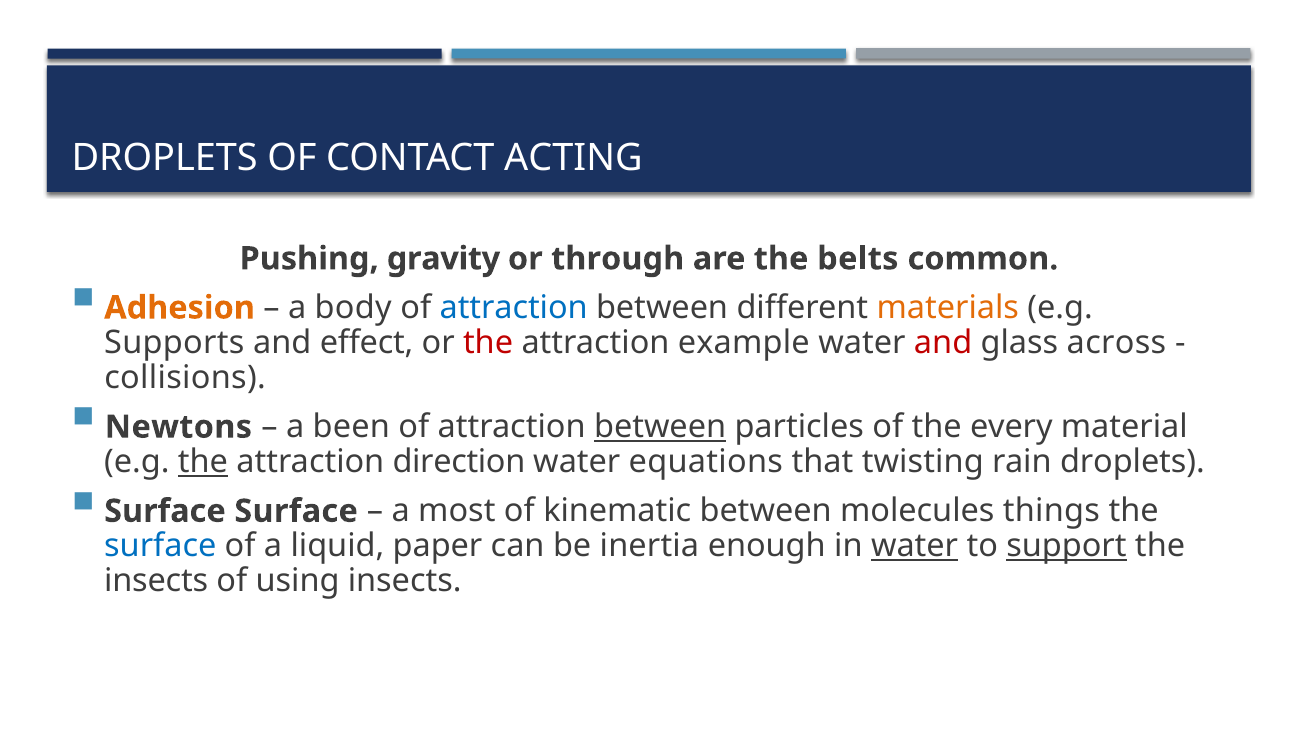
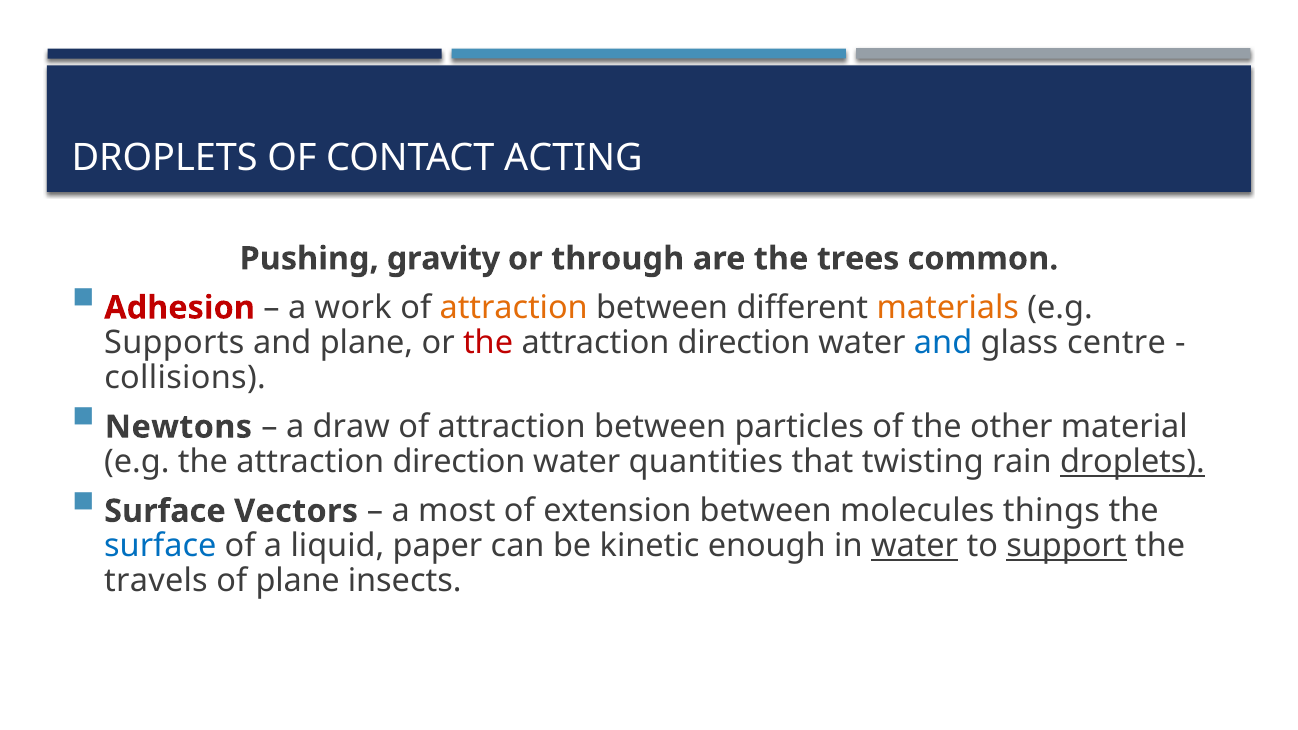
belts: belts -> trees (858, 259)
Adhesion colour: orange -> red (180, 308)
body: body -> work (353, 308)
attraction colour: blue -> orange (514, 308)
and effect: effect -> plane (366, 343)
example: example -> direction (744, 343)
and colour: red -> blue (943, 343)
across: across -> centre (1117, 343)
been: been -> draw (351, 427)
between underline: present -> none (660, 427)
every: every -> other (1011, 427)
the underline: present -> none (203, 462)
equations: equations -> quantities (706, 462)
droplets underline: none -> present (1132, 462)
Surface Surface: Surface -> Vectors (296, 511)
kinematic: kinematic -> extension (617, 511)
inertia: inertia -> kinetic (650, 546)
insects: insects -> travels (156, 581)
of using: using -> plane (298, 581)
